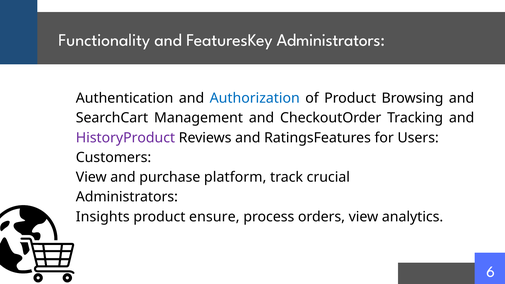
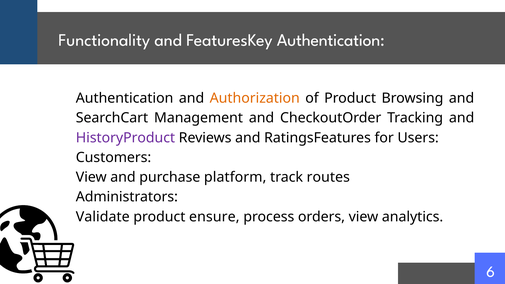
FeaturesKey Administrators: Administrators -> Authentication (331, 40)
Authorization colour: blue -> orange (255, 98)
crucial: crucial -> routes (328, 177)
Insights: Insights -> Validate (103, 217)
